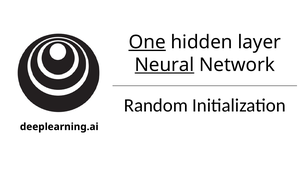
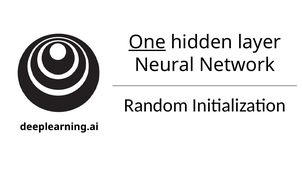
Neural underline: present -> none (164, 65)
